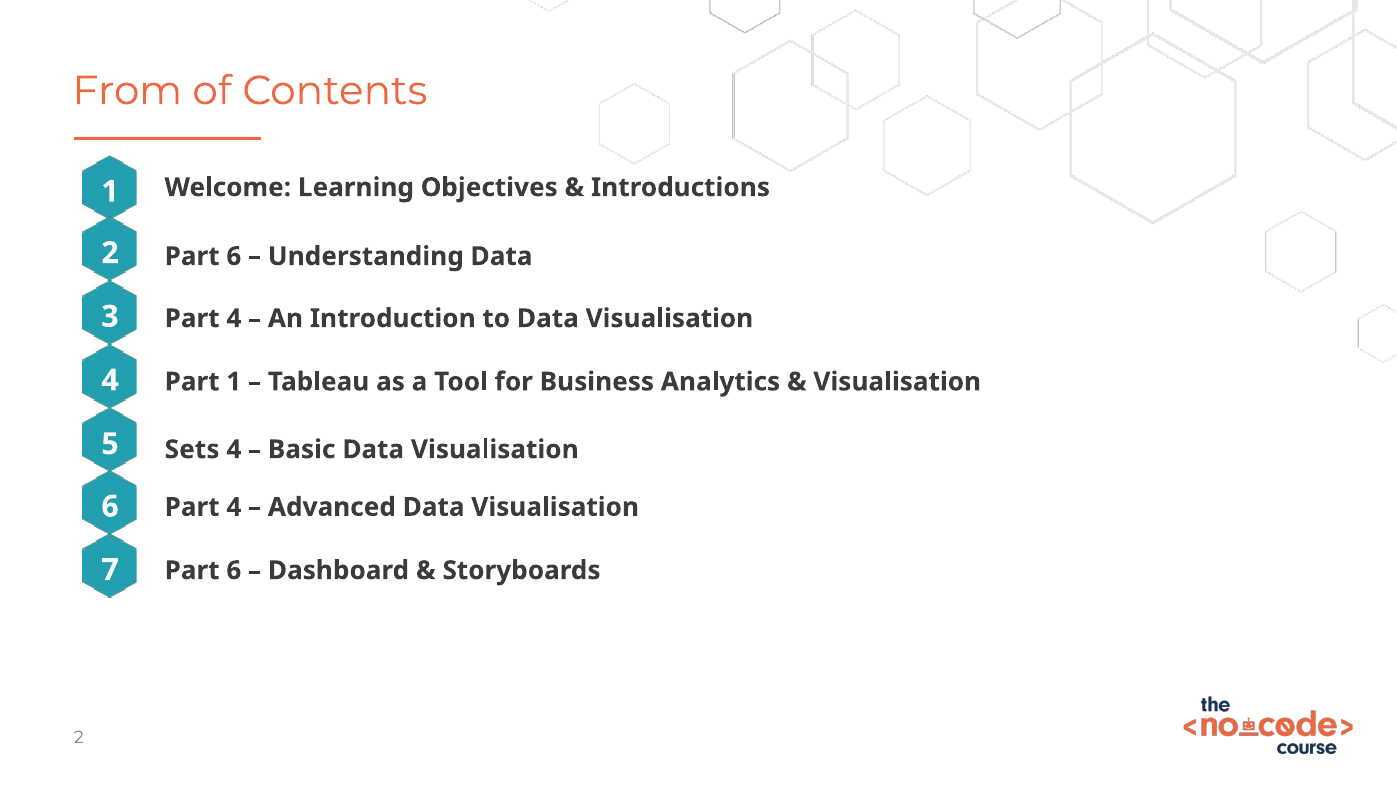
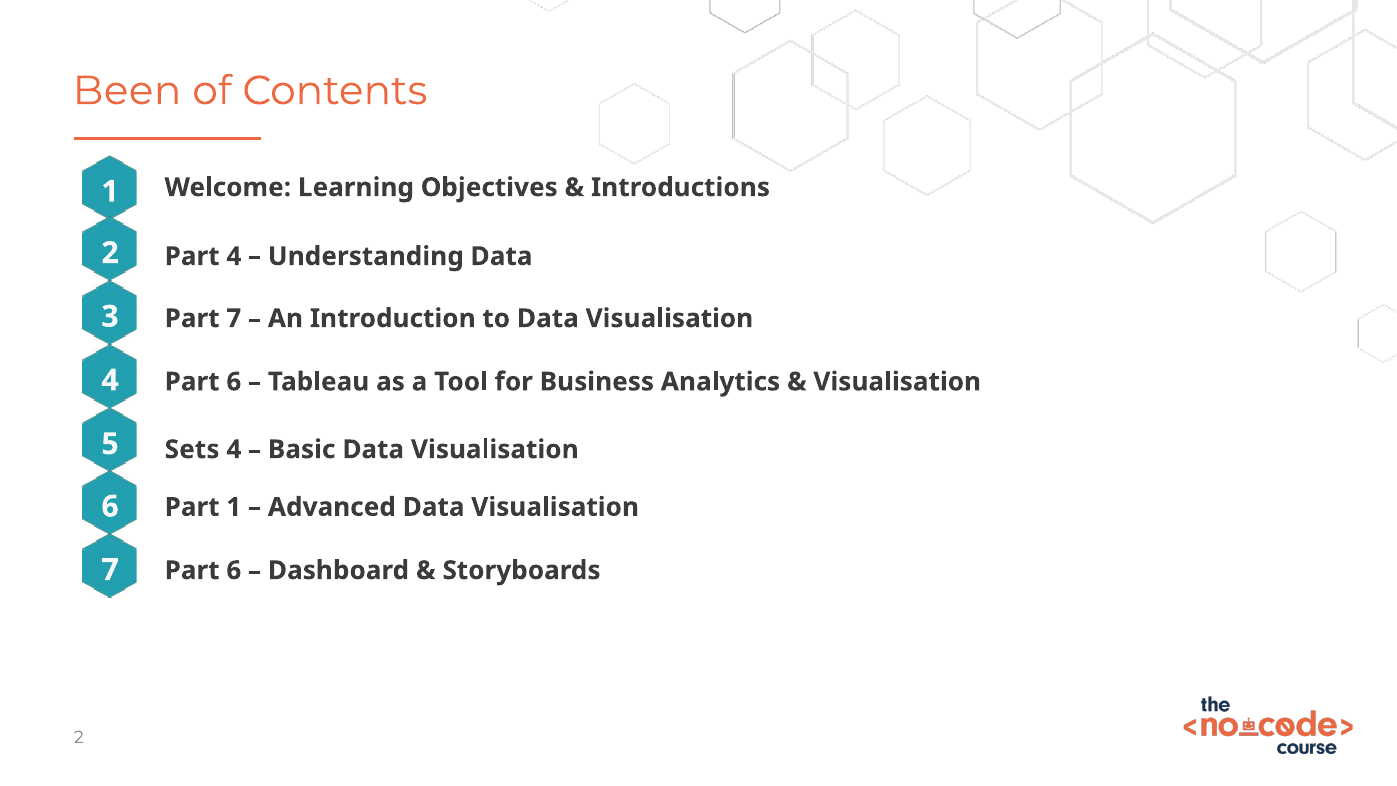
From: From -> Been (127, 91)
6: 6 -> 4 (234, 256)
4: 4 -> 7 (234, 318)
1: 1 -> 6 (234, 382)
6 Part 4: 4 -> 1 (234, 507)
